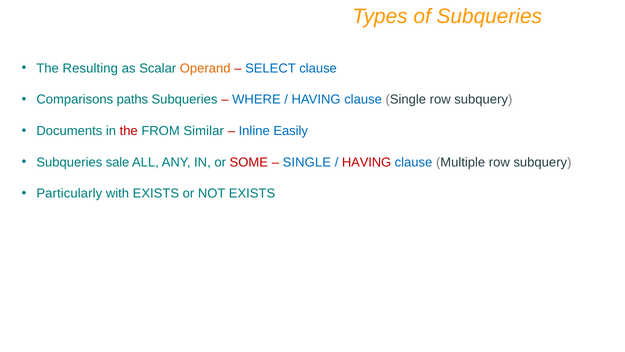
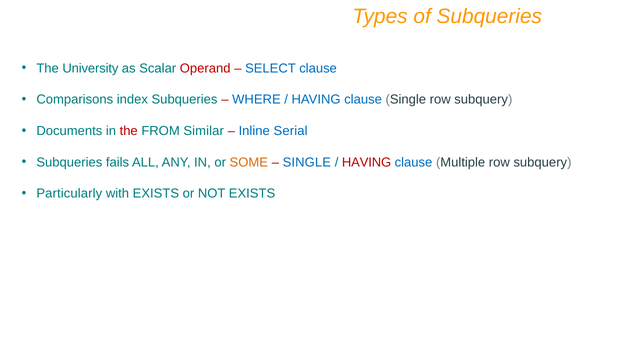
Resulting: Resulting -> University (90, 68)
Operand colour: orange -> red (205, 68)
paths: paths -> index (132, 100)
Easily: Easily -> Serial (291, 131)
sale: sale -> fails (118, 162)
SOME colour: red -> orange (249, 162)
